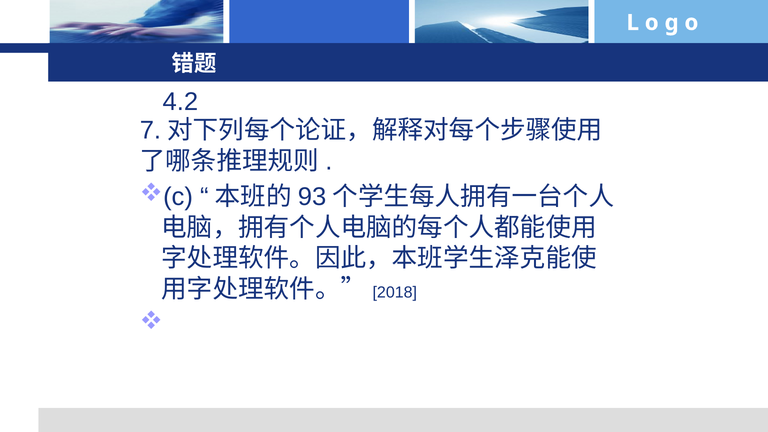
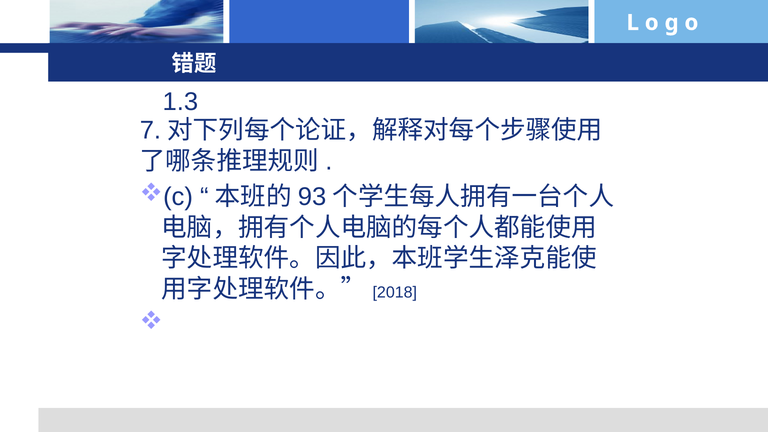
4.2: 4.2 -> 1.3 (180, 102)
